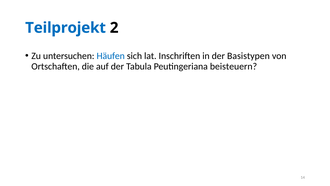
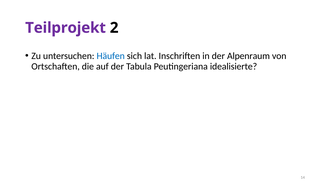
Teilprojekt colour: blue -> purple (66, 28)
Basistypen: Basistypen -> Alpenraum (249, 56)
beisteuern: beisteuern -> idealisierte (234, 66)
